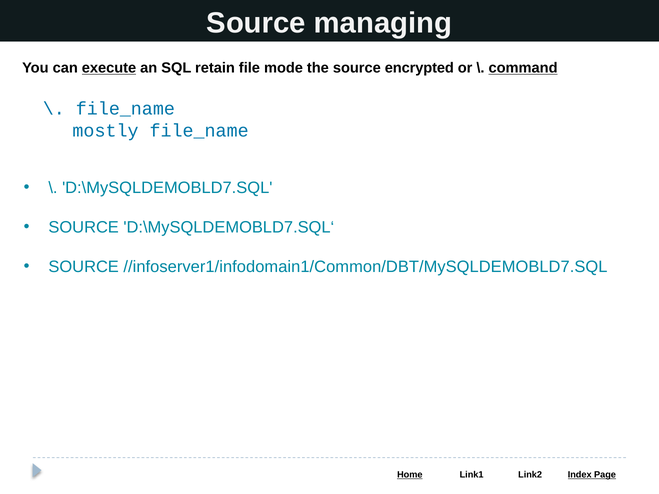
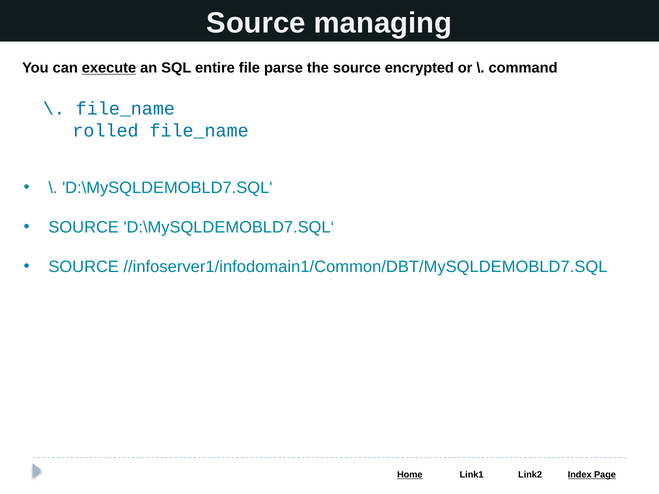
retain: retain -> entire (215, 68)
mode: mode -> parse (283, 68)
command underline: present -> none (523, 68)
mostly: mostly -> rolled (106, 131)
